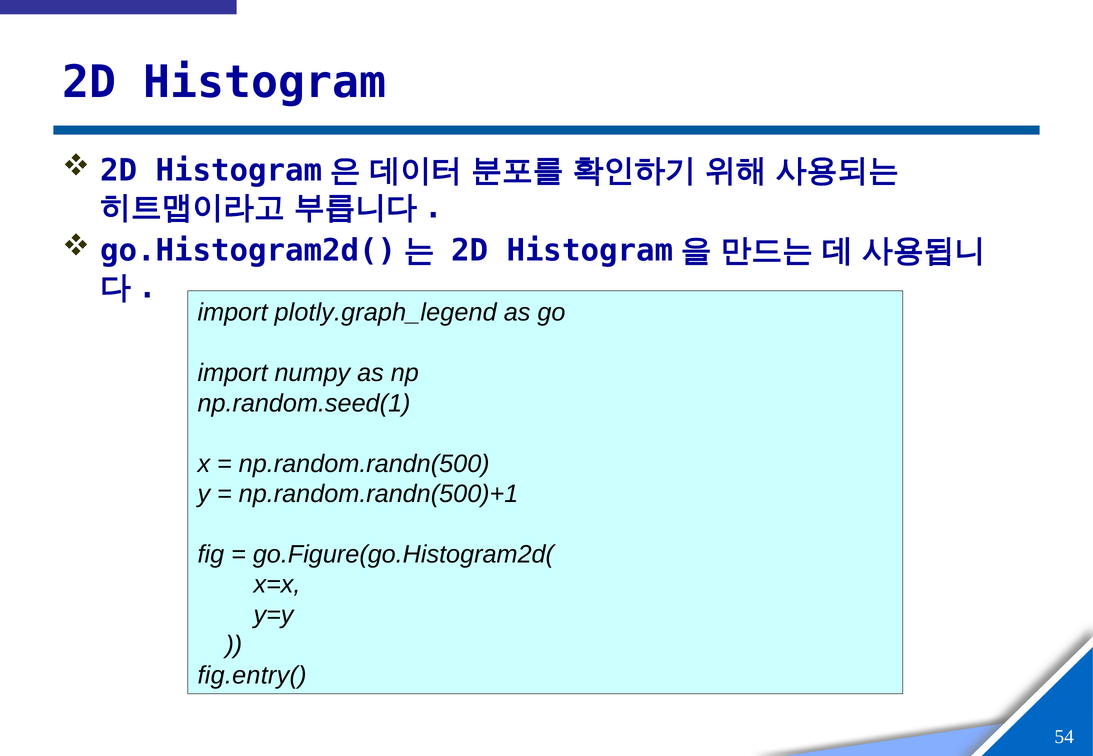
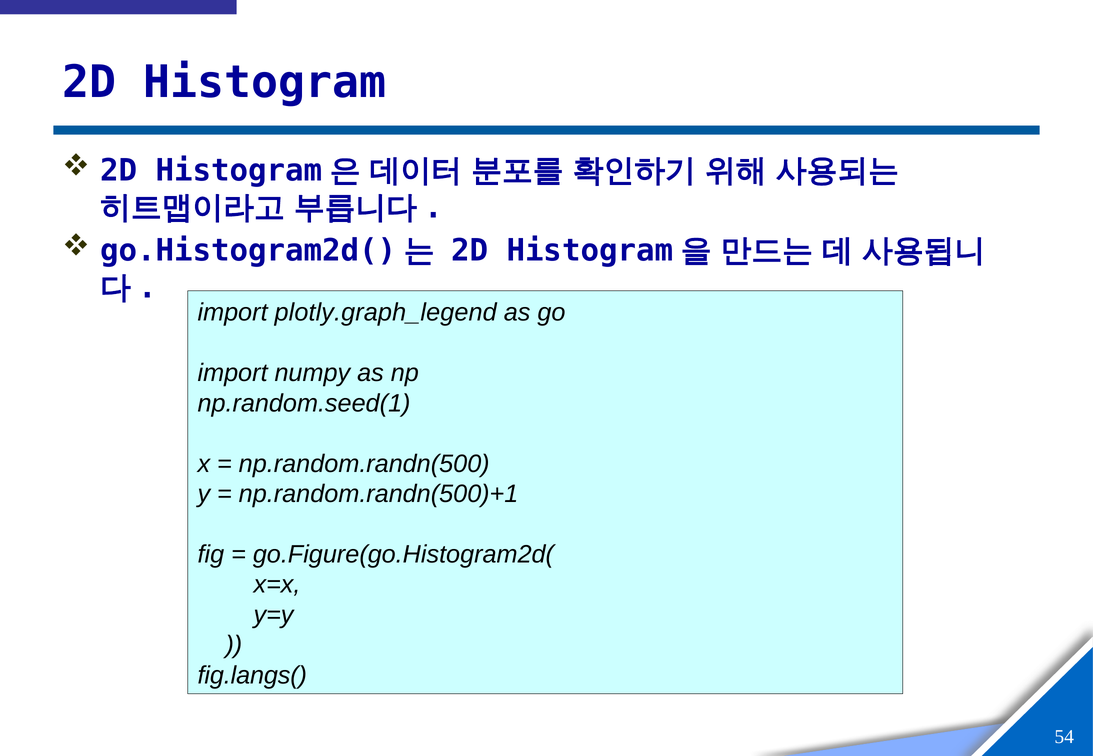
fig.entry(: fig.entry( -> fig.langs( (252, 676)
